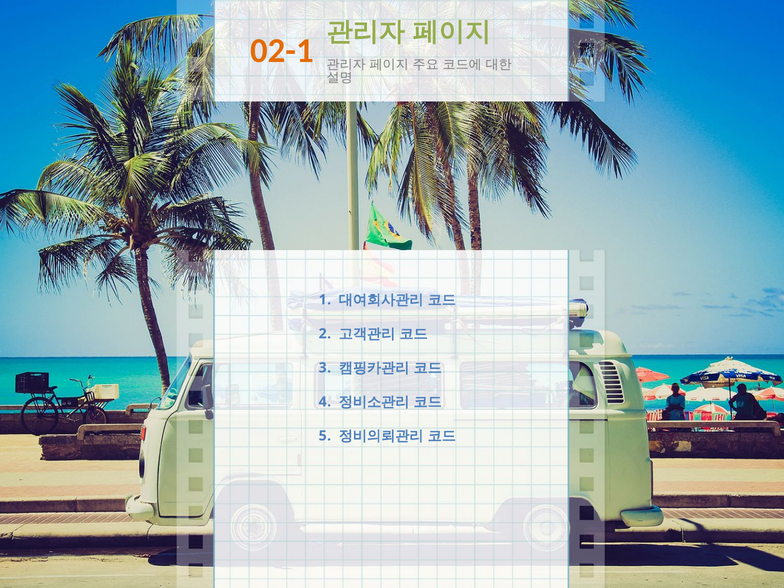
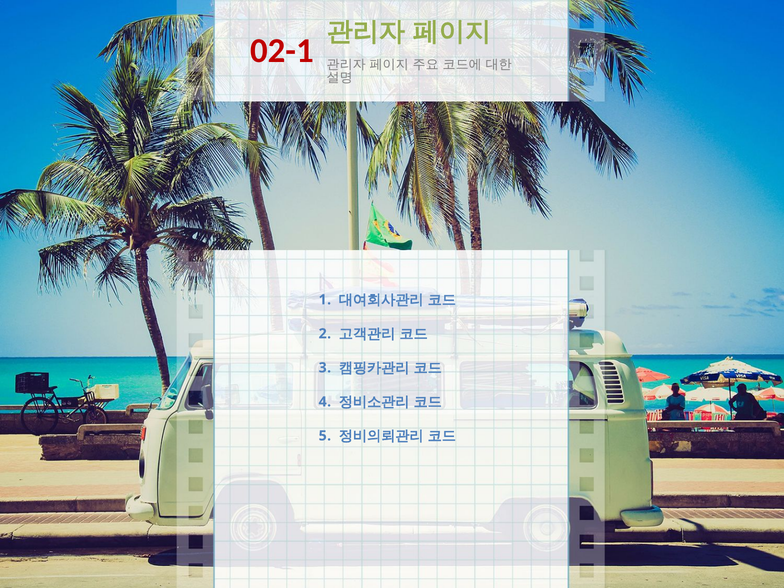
02-1 colour: orange -> red (282, 51)
